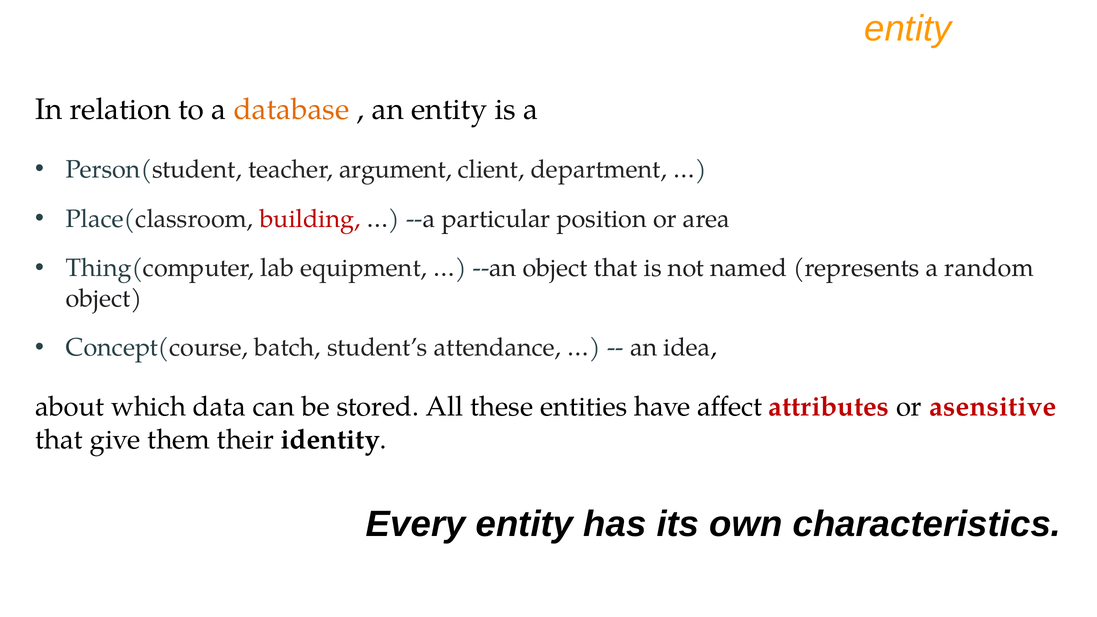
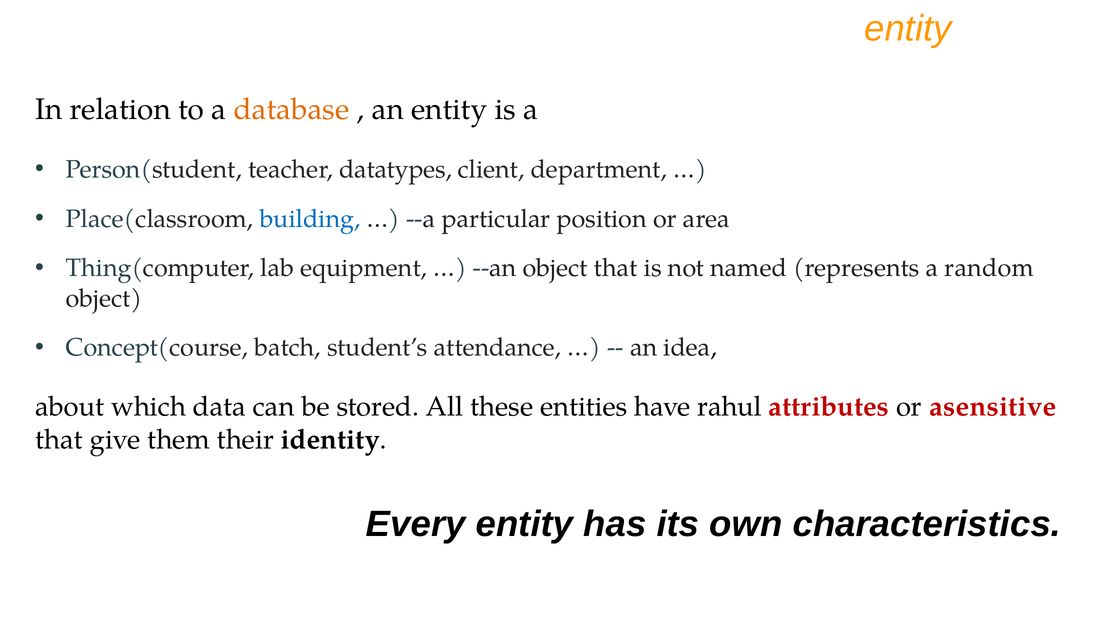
argument: argument -> datatypes (396, 169)
building colour: red -> blue (310, 219)
affect: affect -> rahul (730, 407)
